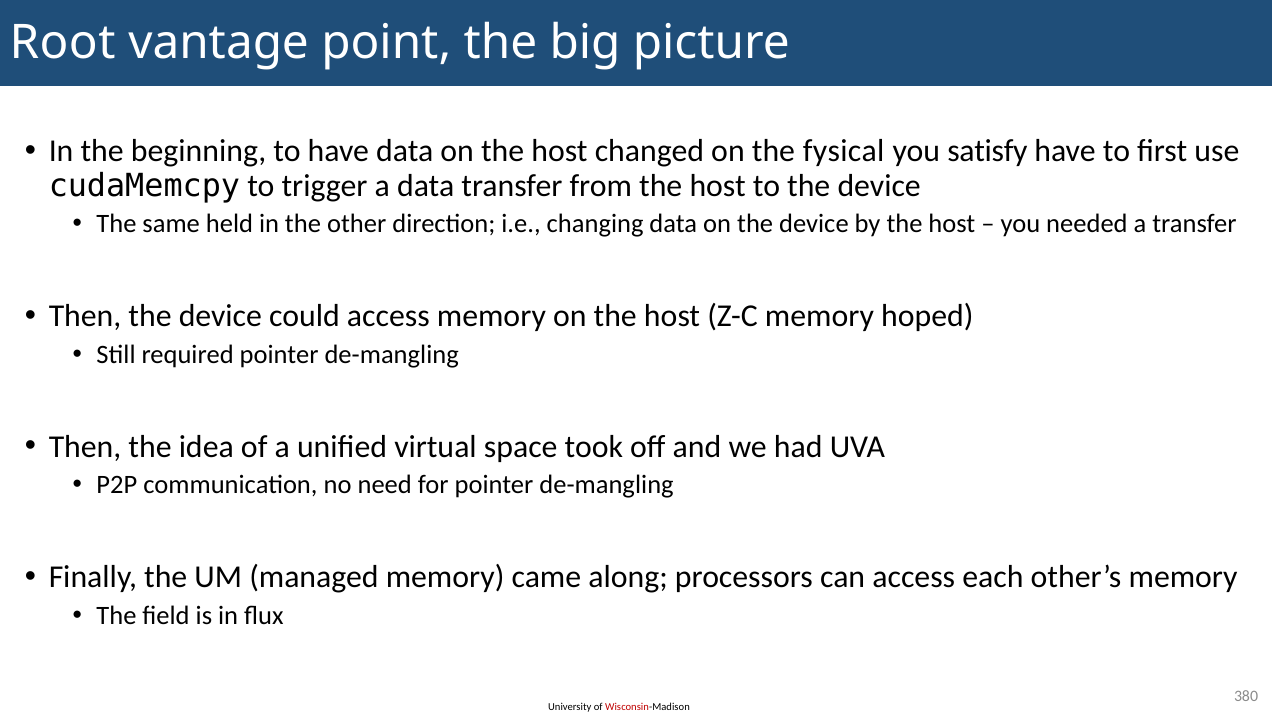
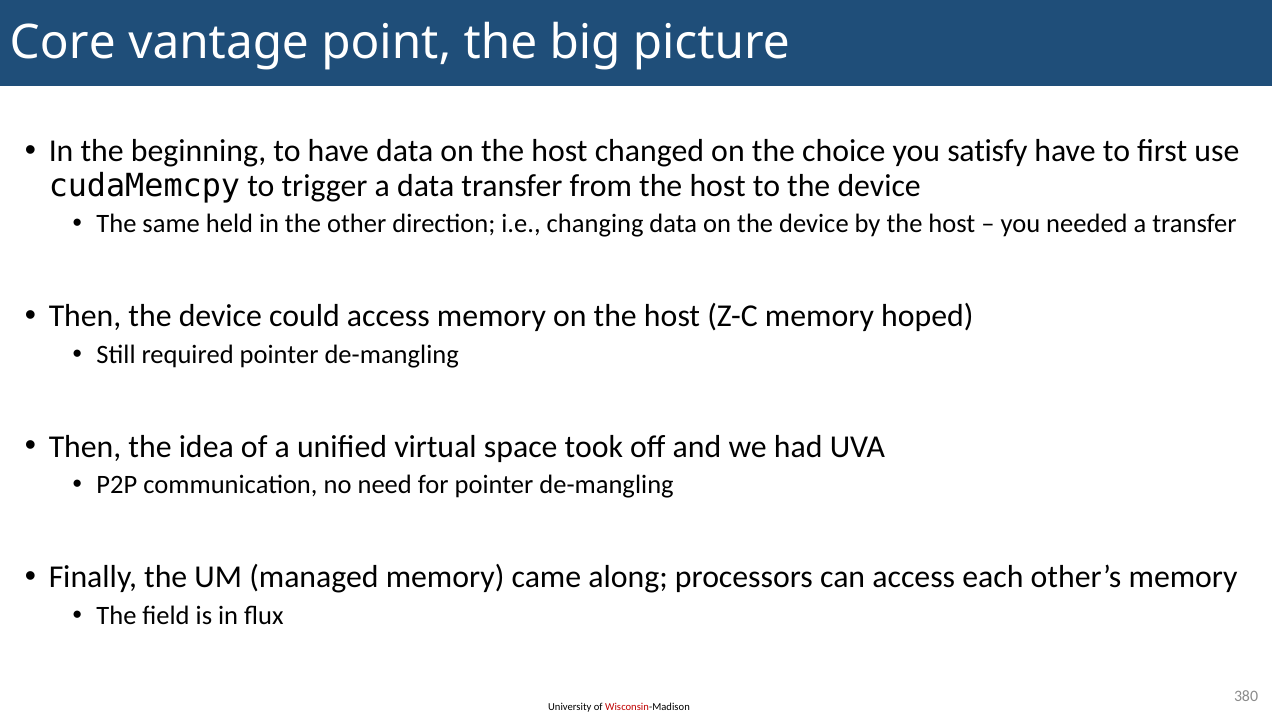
Root: Root -> Core (63, 43)
fysical: fysical -> choice (844, 151)
